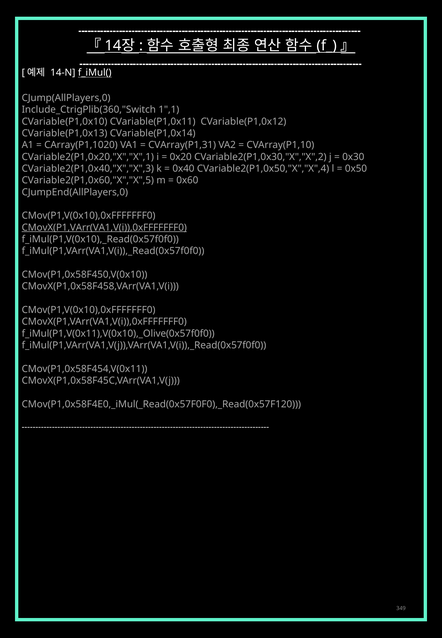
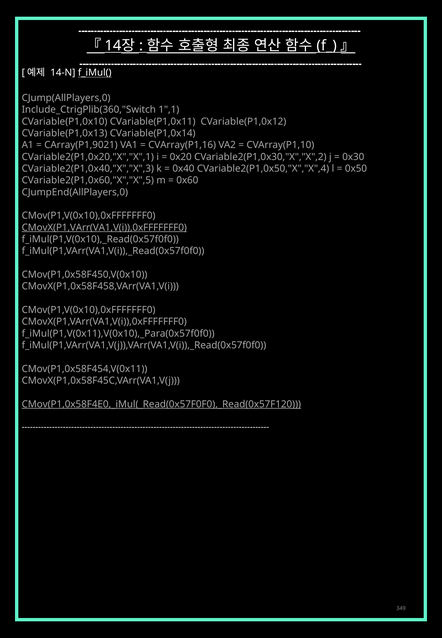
CArray(P1,1020: CArray(P1,1020 -> CArray(P1,9021 (81, 145)
CVArray(P1,31: CVArray(P1,31 -> CVArray(P1,16 (182, 145)
f_iMul(P1,V(0x11),V(0x10),_Olive(0x57f0f0: f_iMul(P1,V(0x11),V(0x10),_Olive(0x57f0f0 -> f_iMul(P1,V(0x11),V(0x10),_Para(0x57f0f0 (118, 334)
CMov(P1,0x58F4E0,_iMul(_Read(0x57F0F0),_Read(0x57F120 underline: none -> present (161, 404)
